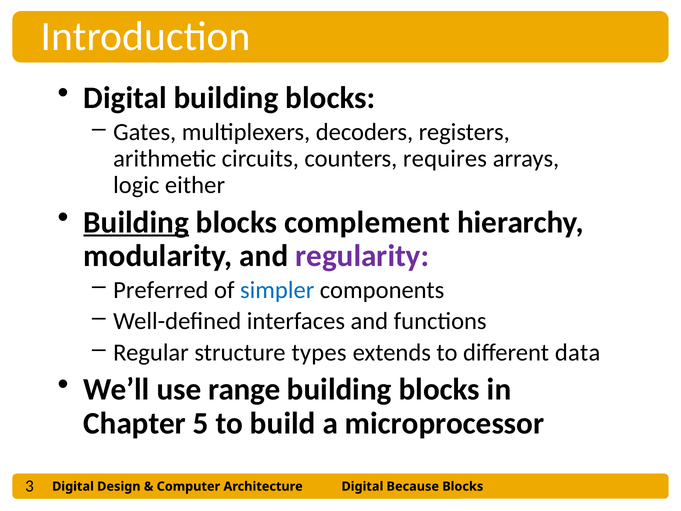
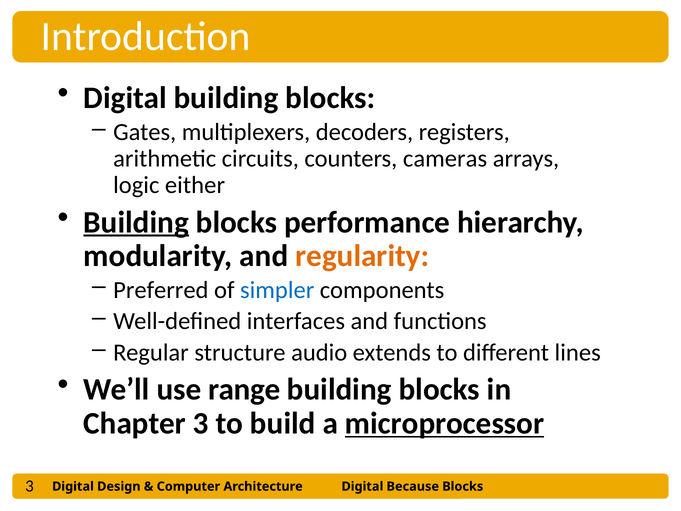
requires: requires -> cameras (445, 159)
complement: complement -> performance (367, 222)
regularity colour: purple -> orange (362, 256)
types: types -> audio (319, 352)
data: data -> lines (578, 352)
Chapter 5: 5 -> 3 (201, 423)
microprocessor underline: none -> present (445, 423)
